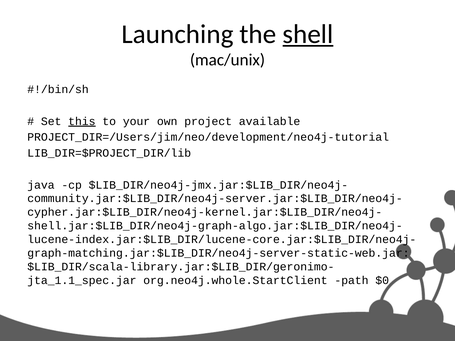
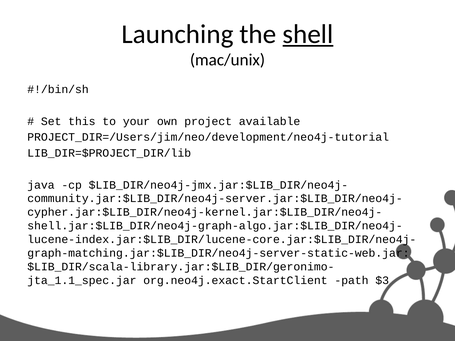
this underline: present -> none (82, 121)
org.neo4j.whole.StartClient: org.neo4j.whole.StartClient -> org.neo4j.exact.StartClient (235, 281)
$0: $0 -> $3 (382, 281)
